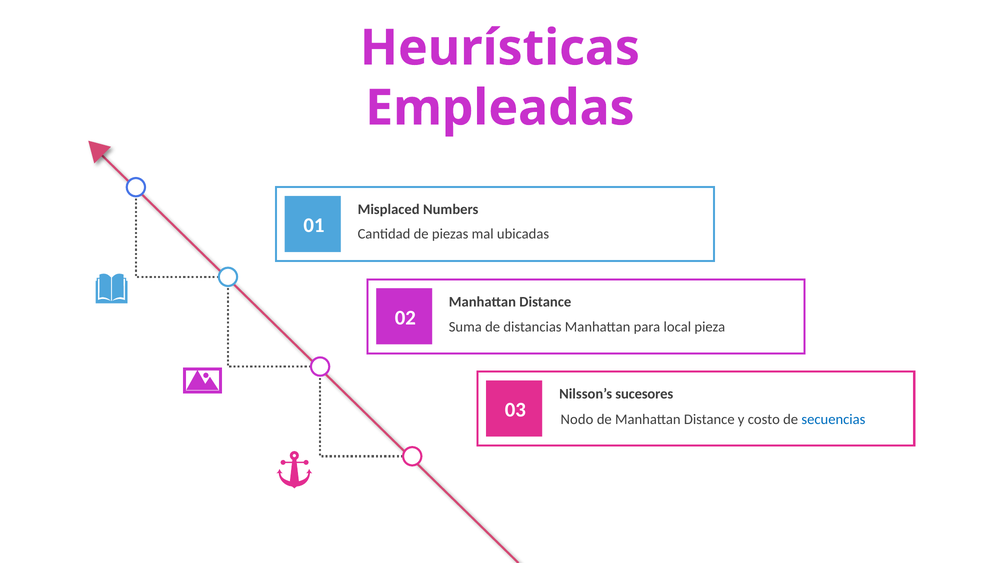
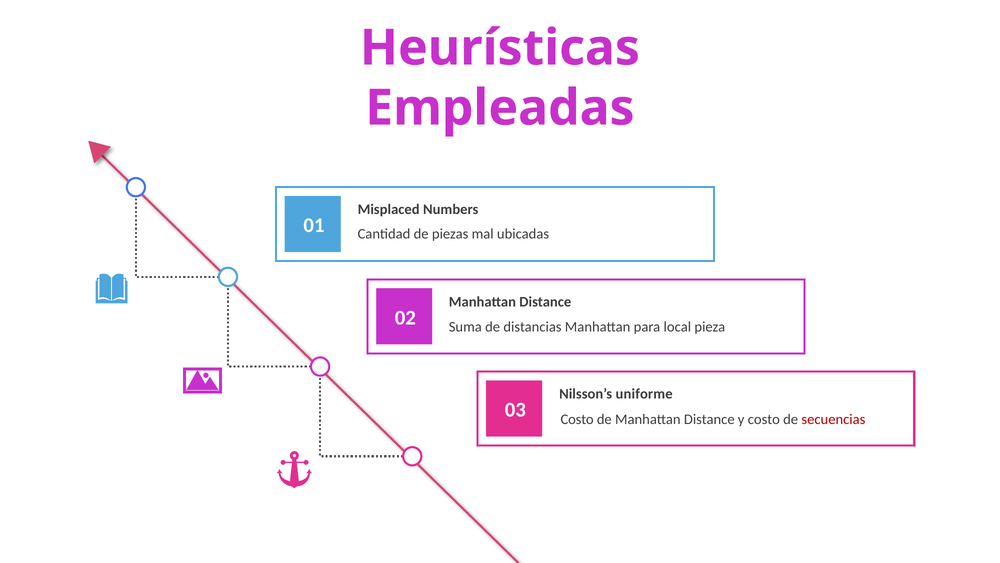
sucesores: sucesores -> uniforme (644, 394)
Nodo: Nodo -> Costo (577, 419)
secuencias colour: blue -> red (833, 419)
